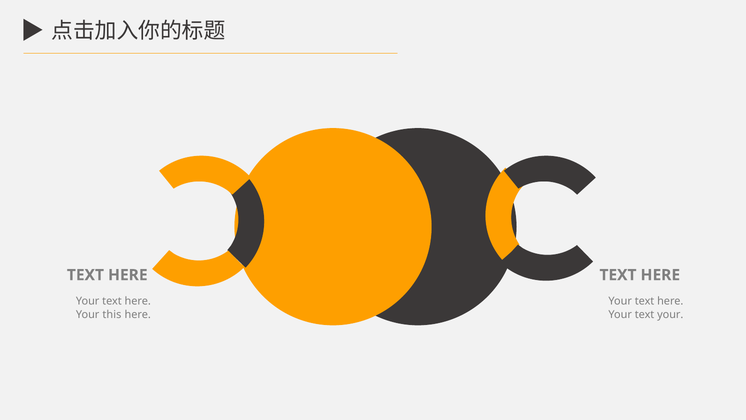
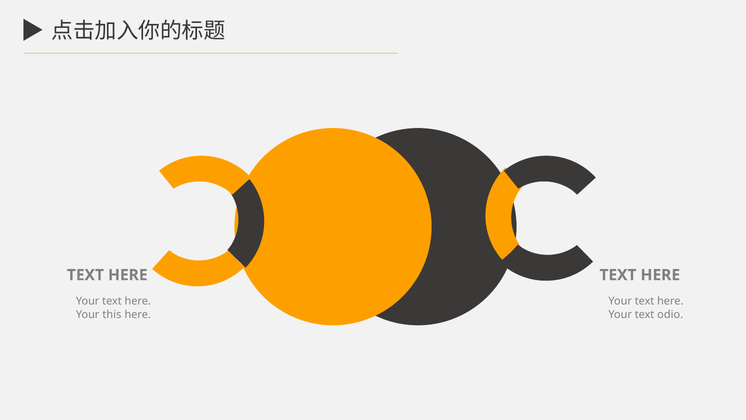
text your: your -> odio (670, 314)
